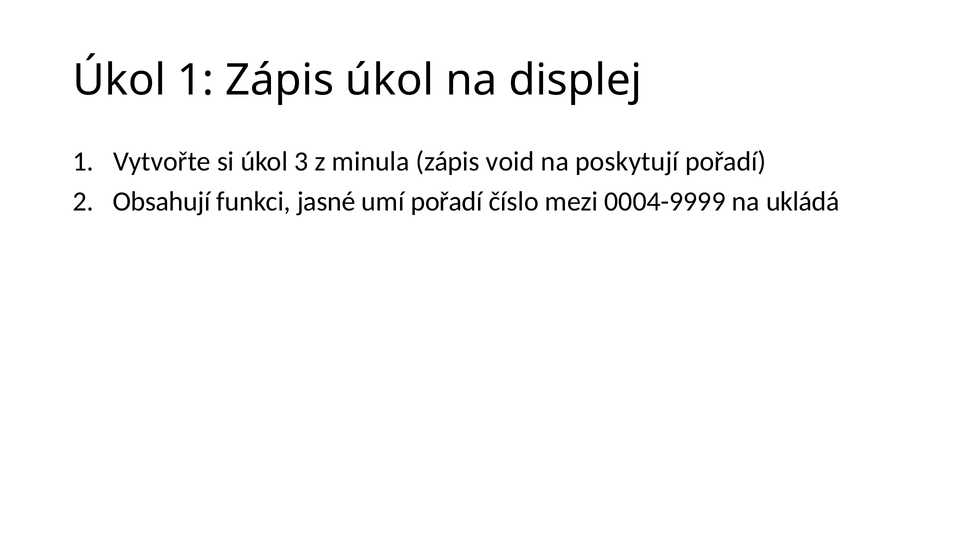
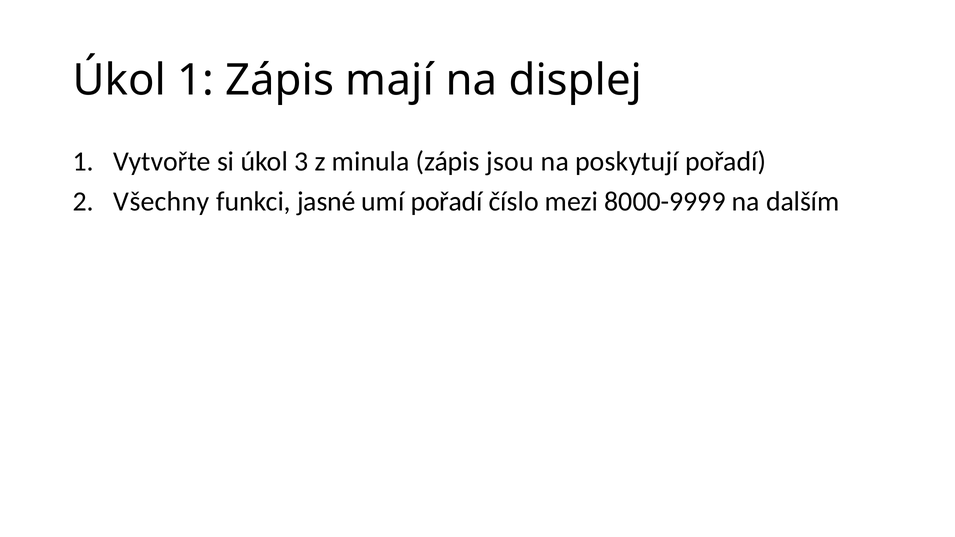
Zápis úkol: úkol -> mají (390, 80)
void: void -> jsou (510, 161)
Obsahují: Obsahují -> Všechny (161, 202)
0004-9999: 0004-9999 -> 8000-9999 (665, 202)
ukládá: ukládá -> dalším (803, 202)
